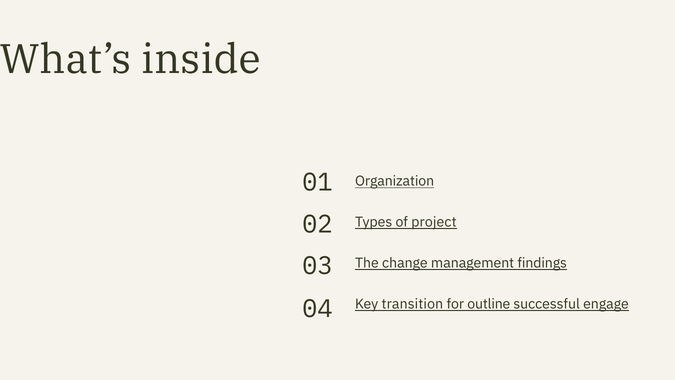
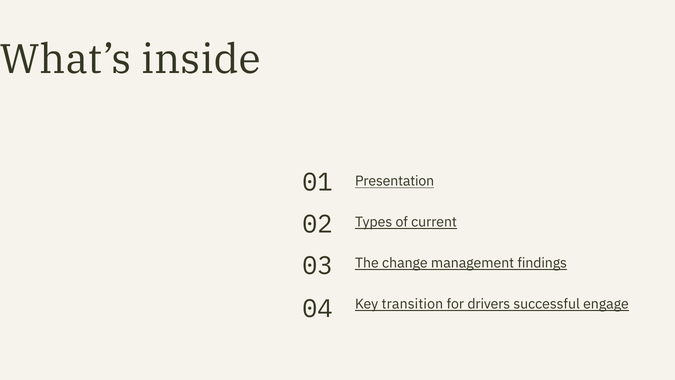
Organization: Organization -> Presentation (395, 181)
project: project -> current (434, 222)
outline: outline -> drivers (489, 304)
